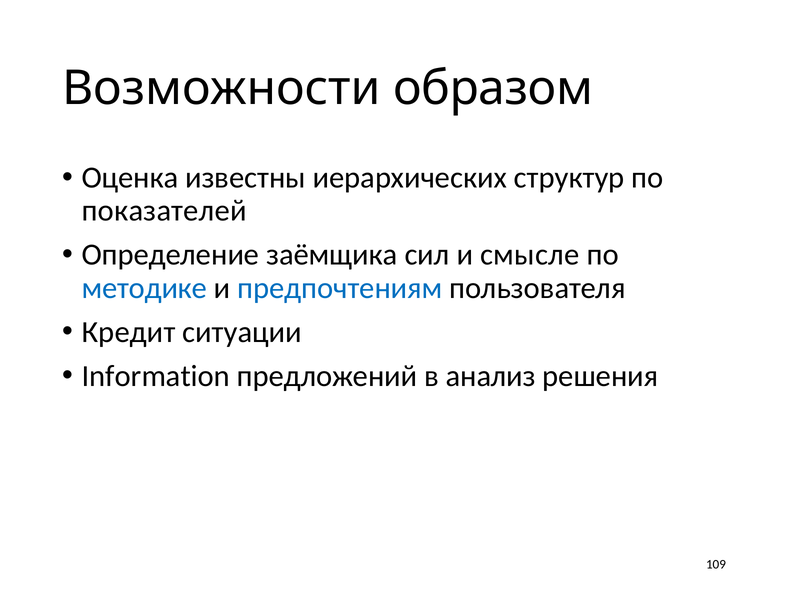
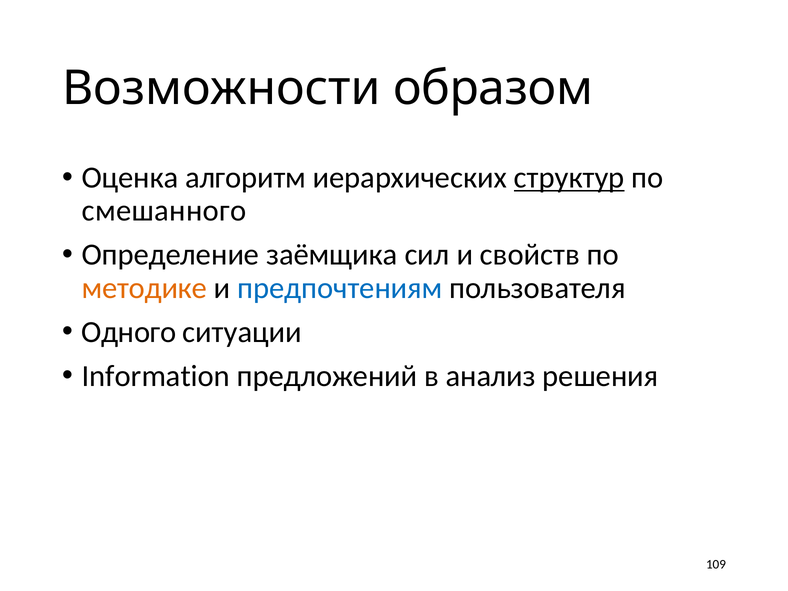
известны: известны -> алгоритм (245, 178)
структур underline: none -> present (569, 178)
показателей: показателей -> смешанного (164, 211)
смысле: смысле -> свойств (530, 255)
методике colour: blue -> orange (144, 288)
Кредит: Кредит -> Одного (129, 332)
